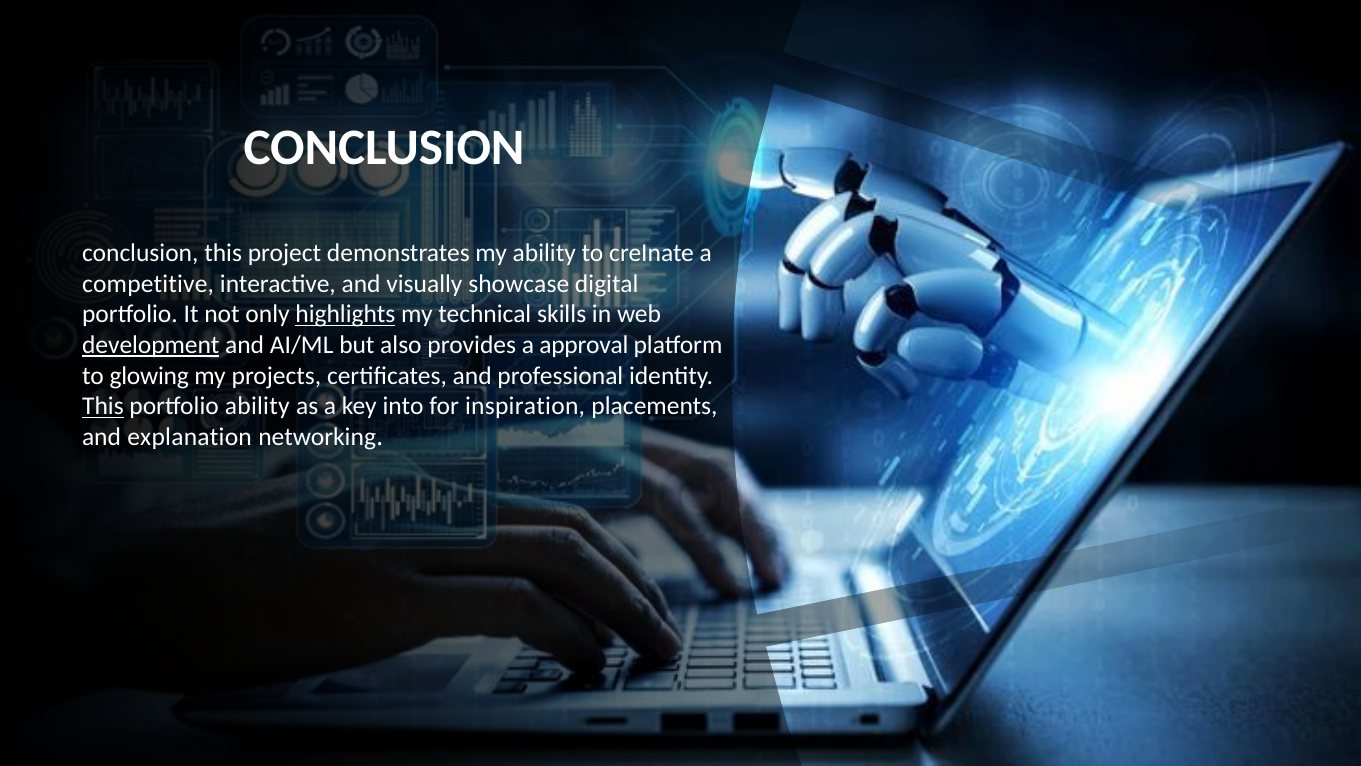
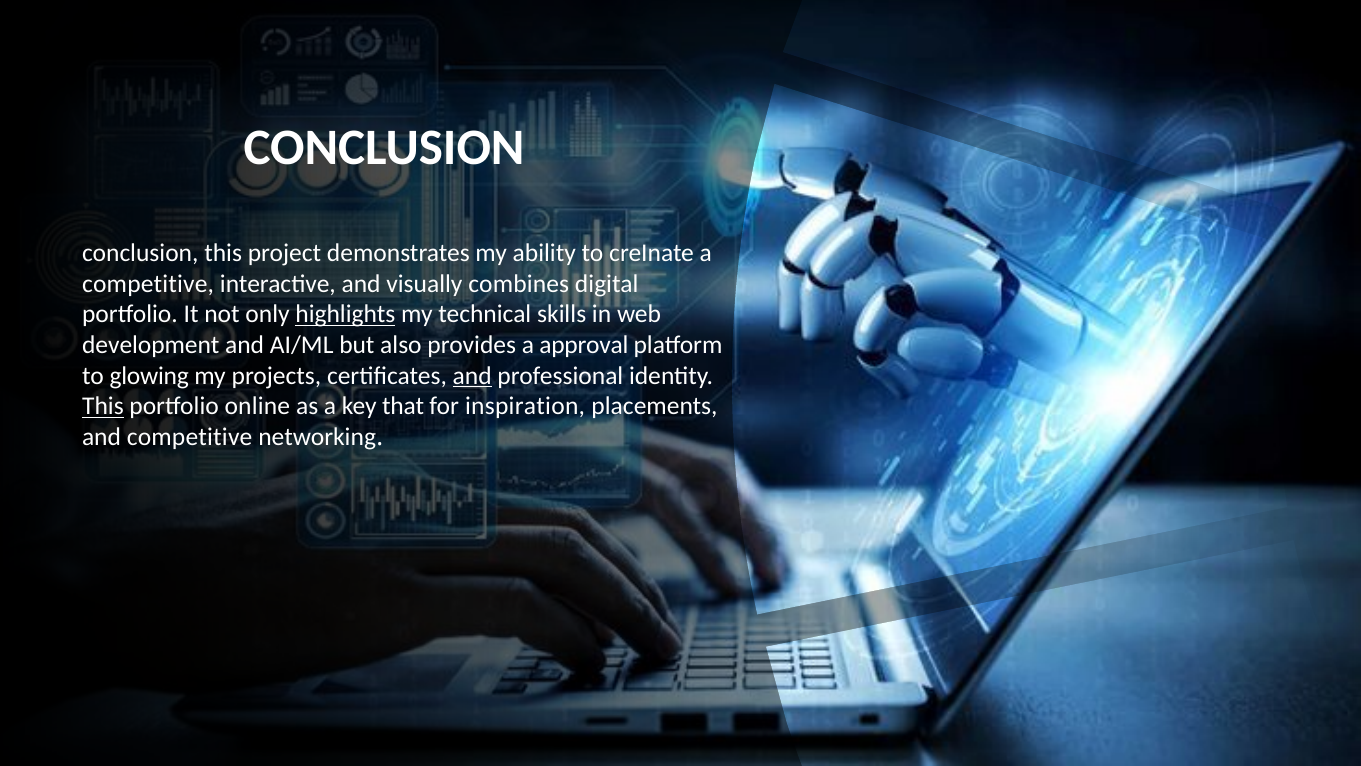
showcase: showcase -> combines (519, 284)
development underline: present -> none (151, 345)
and underline: none -> present (472, 375)
portfolio ability: ability -> online (257, 406)
into: into -> that (403, 406)
and explanation: explanation -> competitive (190, 437)
